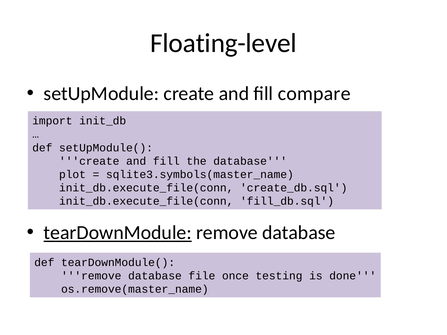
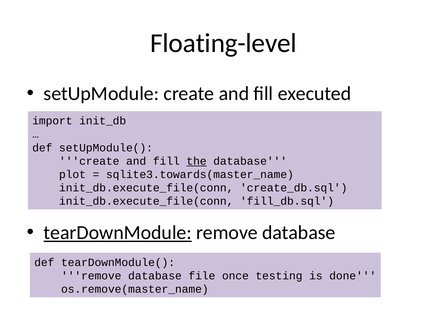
compare: compare -> executed (314, 94)
the underline: none -> present (197, 161)
sqlite3.symbols(master_name: sqlite3.symbols(master_name -> sqlite3.towards(master_name (200, 175)
